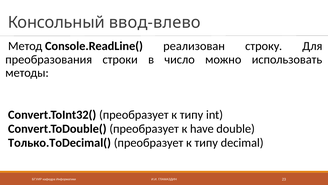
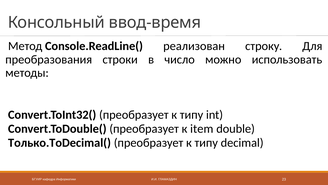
ввод-влево: ввод-влево -> ввод-время (155, 22)
have: have -> item (202, 128)
